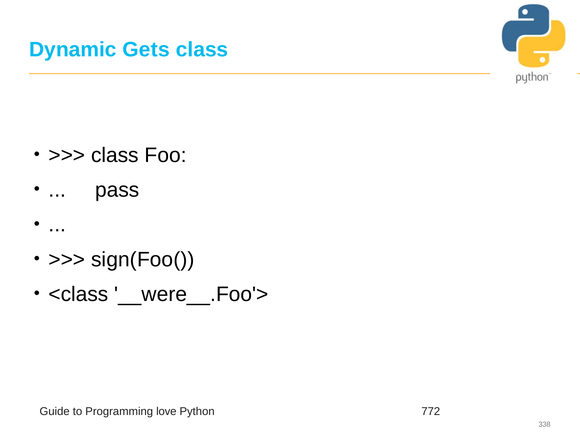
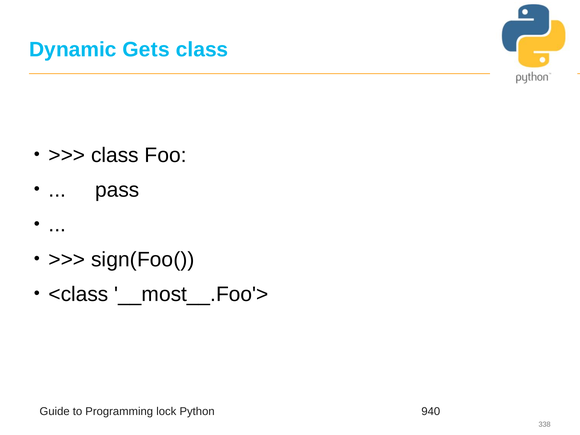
__were__.Foo'>: __were__.Foo'> -> __most__.Foo'> (191, 294)
love: love -> lock (166, 412)
772: 772 -> 940 (431, 412)
